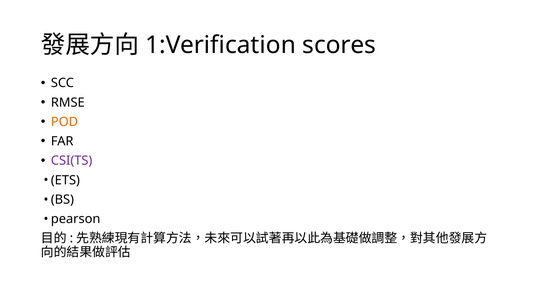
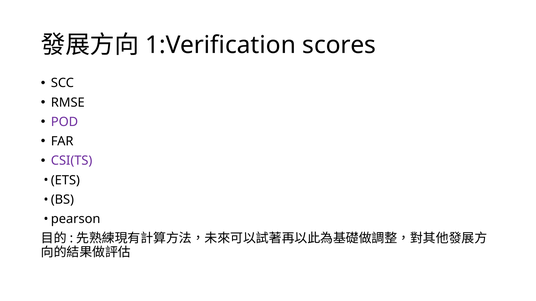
POD colour: orange -> purple (64, 122)
